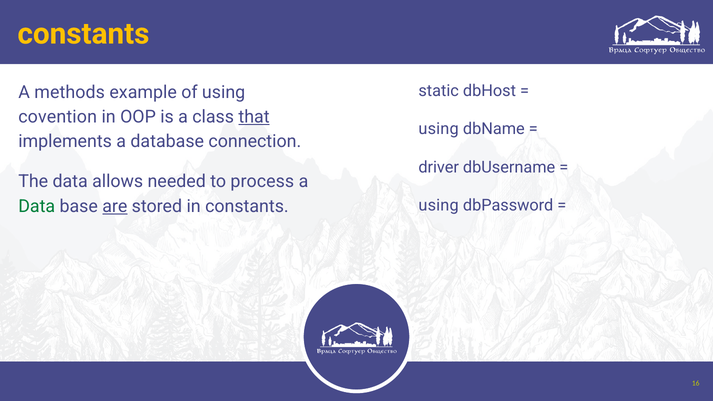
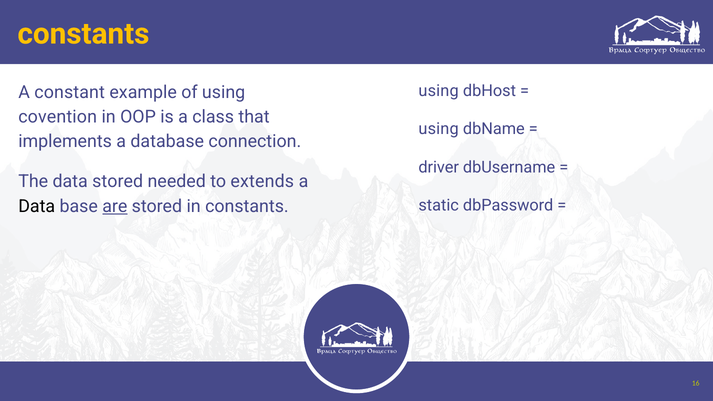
static: static -> using (439, 91)
methods: methods -> constant (70, 92)
that underline: present -> none (254, 117)
data allows: allows -> stored (118, 182)
process: process -> extends (262, 182)
using: using -> static (439, 205)
Data colour: green -> black (37, 206)
